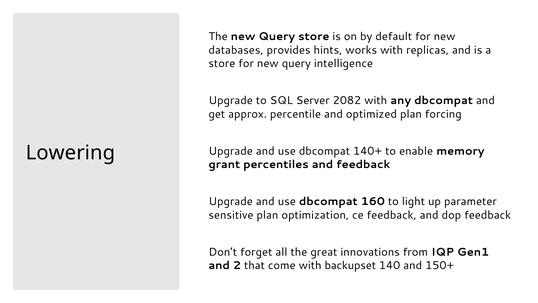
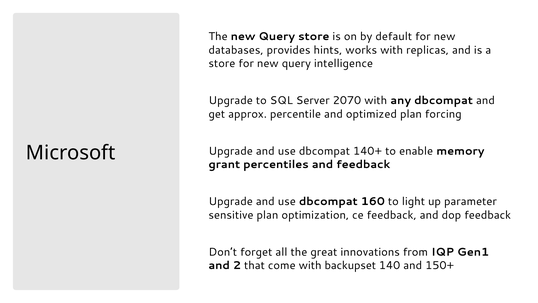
2082: 2082 -> 2070 (347, 100)
Lowering: Lowering -> Microsoft (71, 153)
